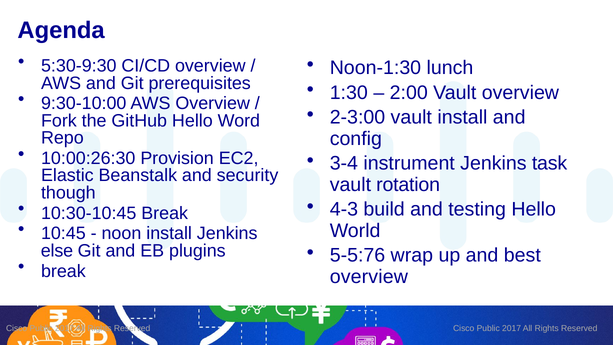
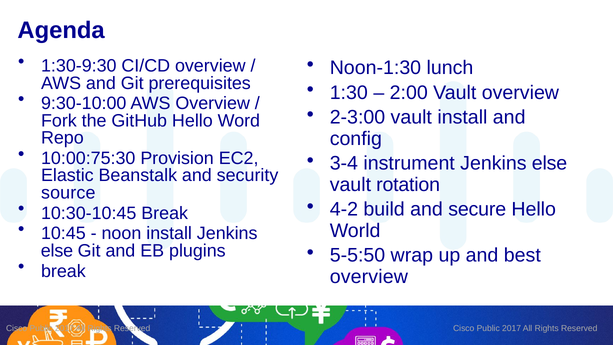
5:30-9:30: 5:30-9:30 -> 1:30-9:30 (79, 66)
10:00:26:30: 10:00:26:30 -> 10:00:75:30 (88, 158)
instrument Jenkins task: task -> else (550, 163)
though: though -> source (68, 193)
4-3: 4-3 -> 4-2 (344, 209)
testing: testing -> secure (477, 209)
5-5:76: 5-5:76 -> 5-5:50 (357, 255)
